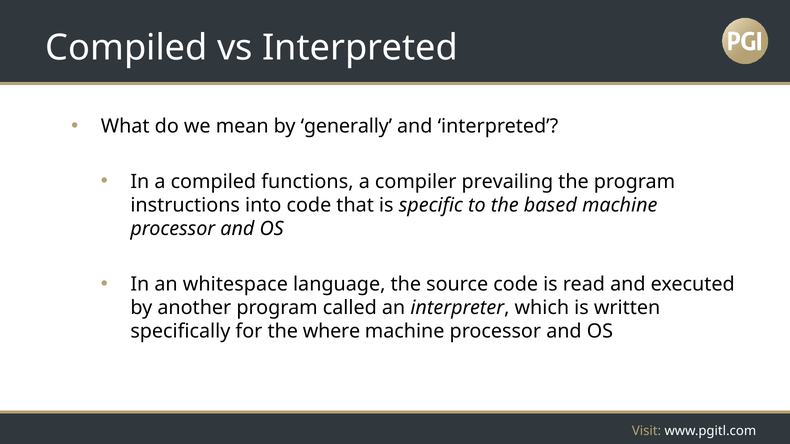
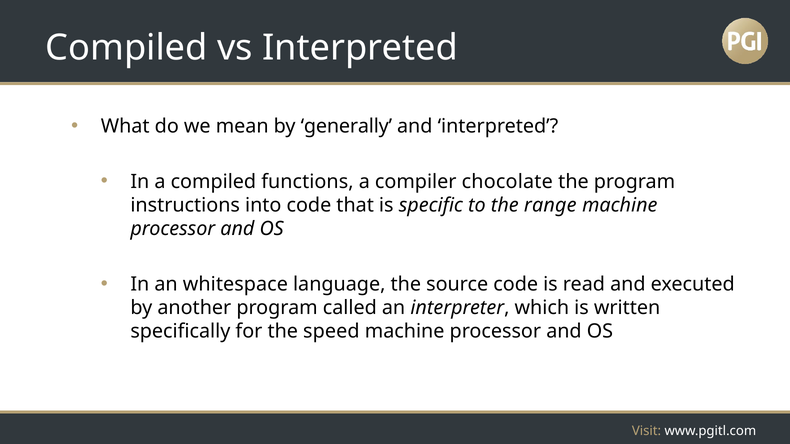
prevailing: prevailing -> chocolate (507, 182)
based: based -> range (550, 205)
where: where -> speed (331, 332)
